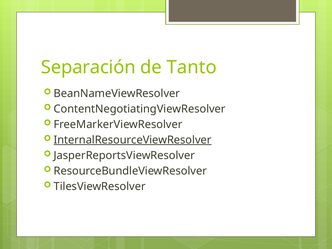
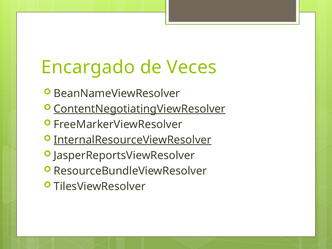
Separación: Separación -> Encargado (88, 67)
Tanto: Tanto -> Veces (192, 67)
ContentNegotiatingViewResolver underline: none -> present (140, 109)
